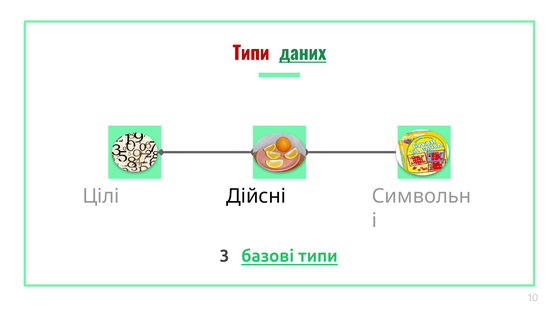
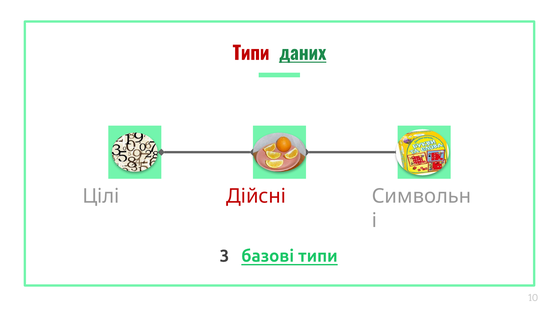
Дійсні colour: black -> red (256, 196)
